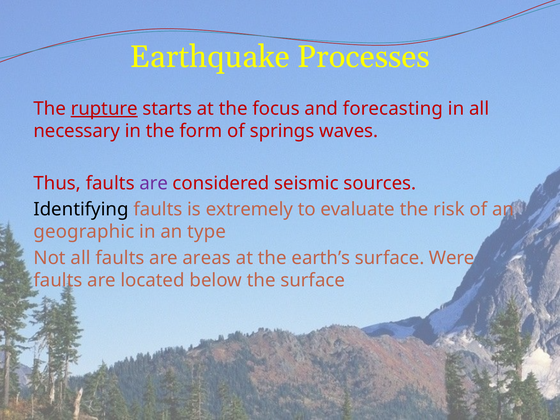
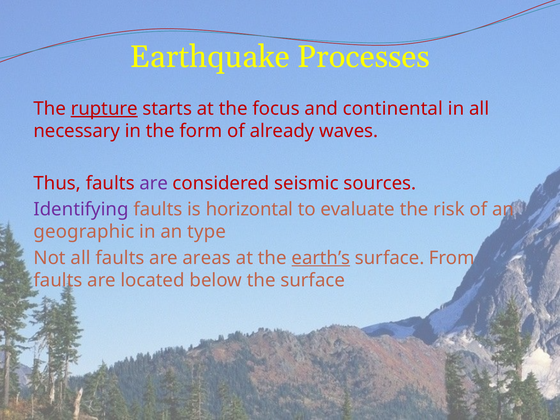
forecasting: forecasting -> continental (393, 109)
springs: springs -> already (282, 131)
Identifying colour: black -> purple (81, 209)
extremely: extremely -> horizontal (249, 209)
earth’s underline: none -> present (321, 258)
Were: Were -> From (452, 258)
